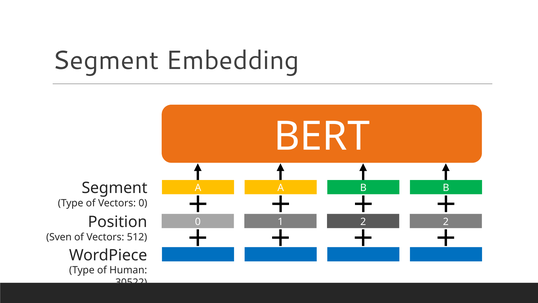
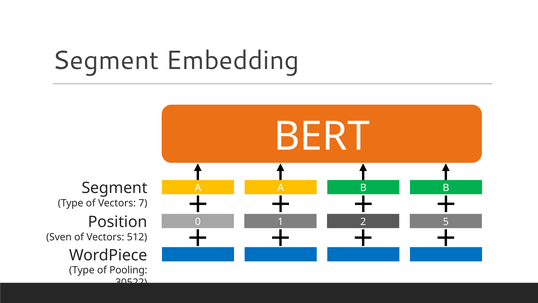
Vectors 0: 0 -> 7 (143, 203)
2 2: 2 -> 5 (446, 221)
Human: Human -> Pooling (128, 270)
